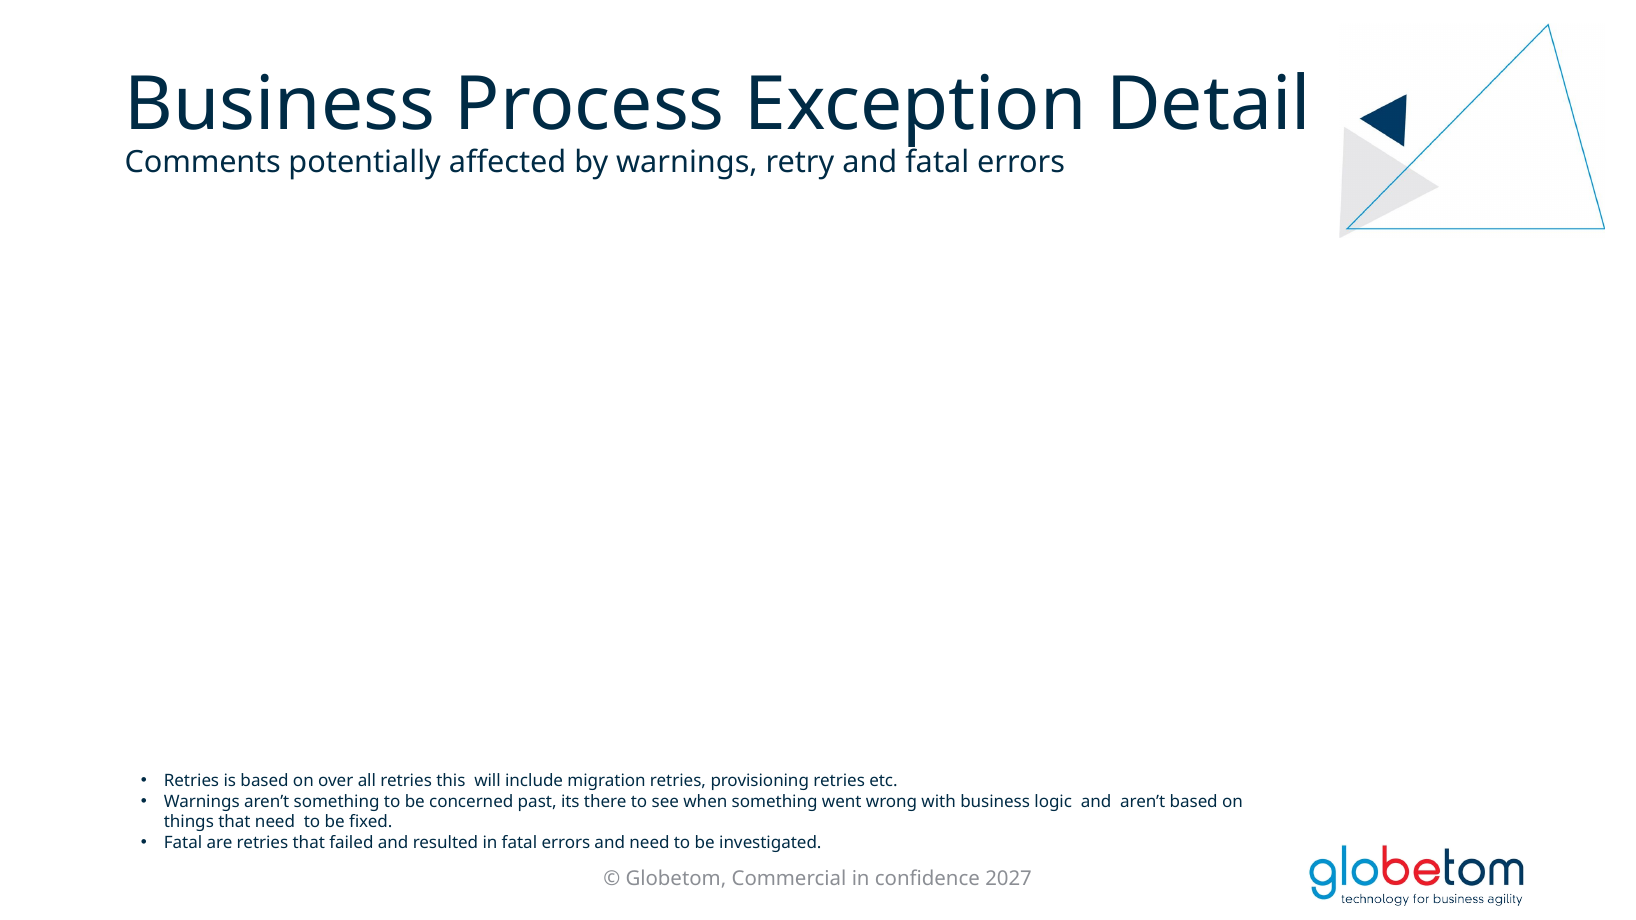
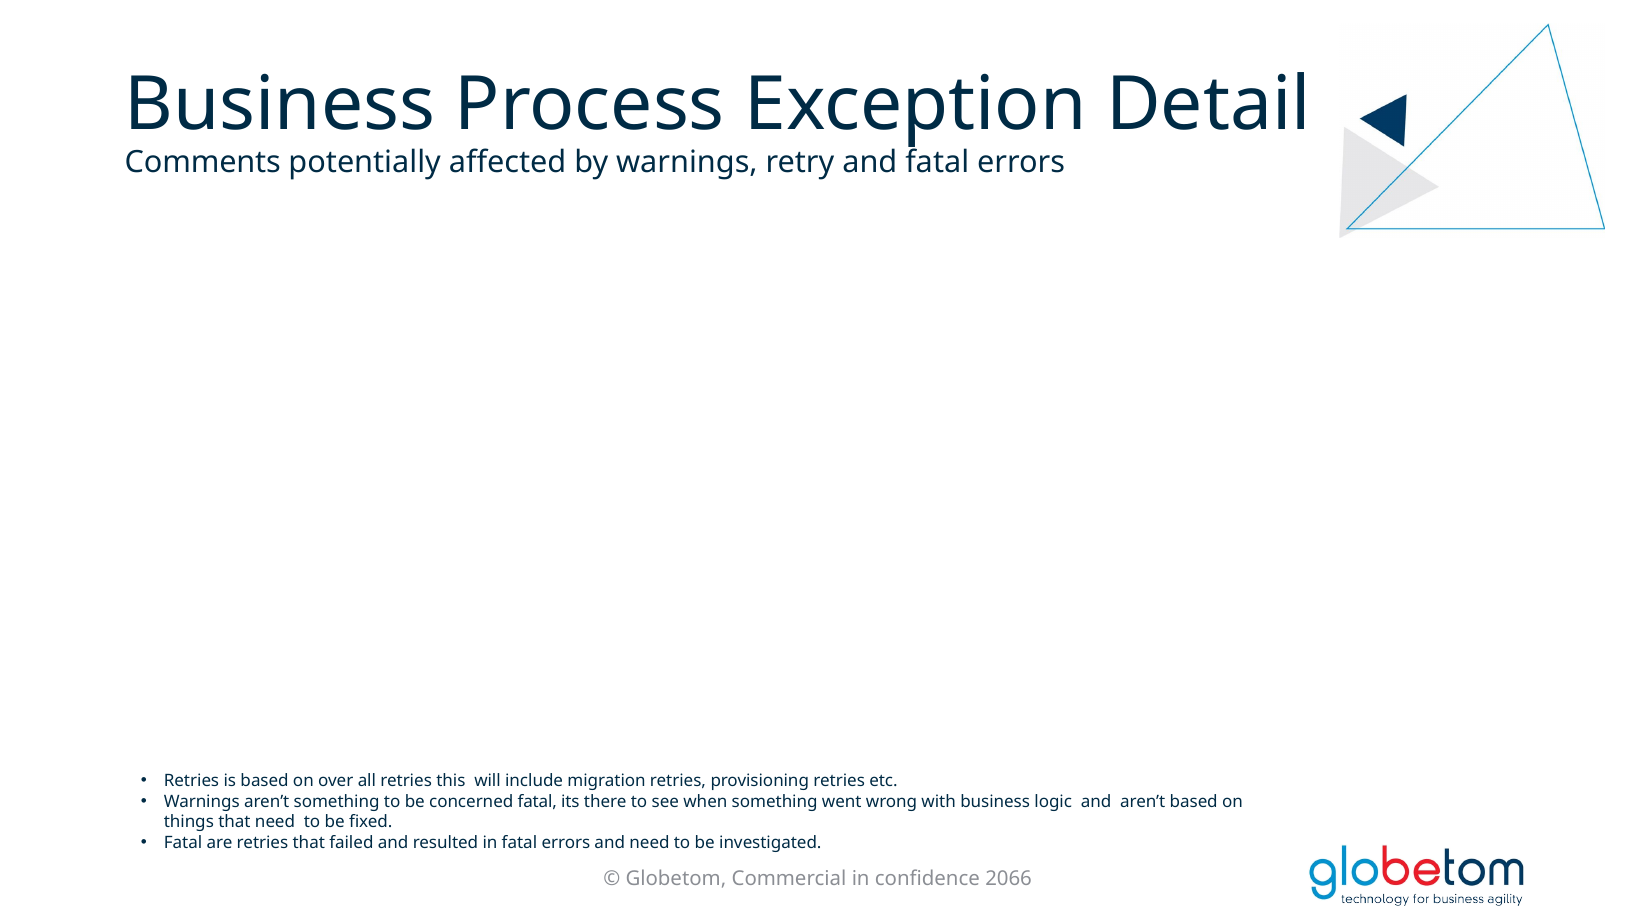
concerned past: past -> fatal (537, 802)
2027: 2027 -> 2066 (1009, 879)
